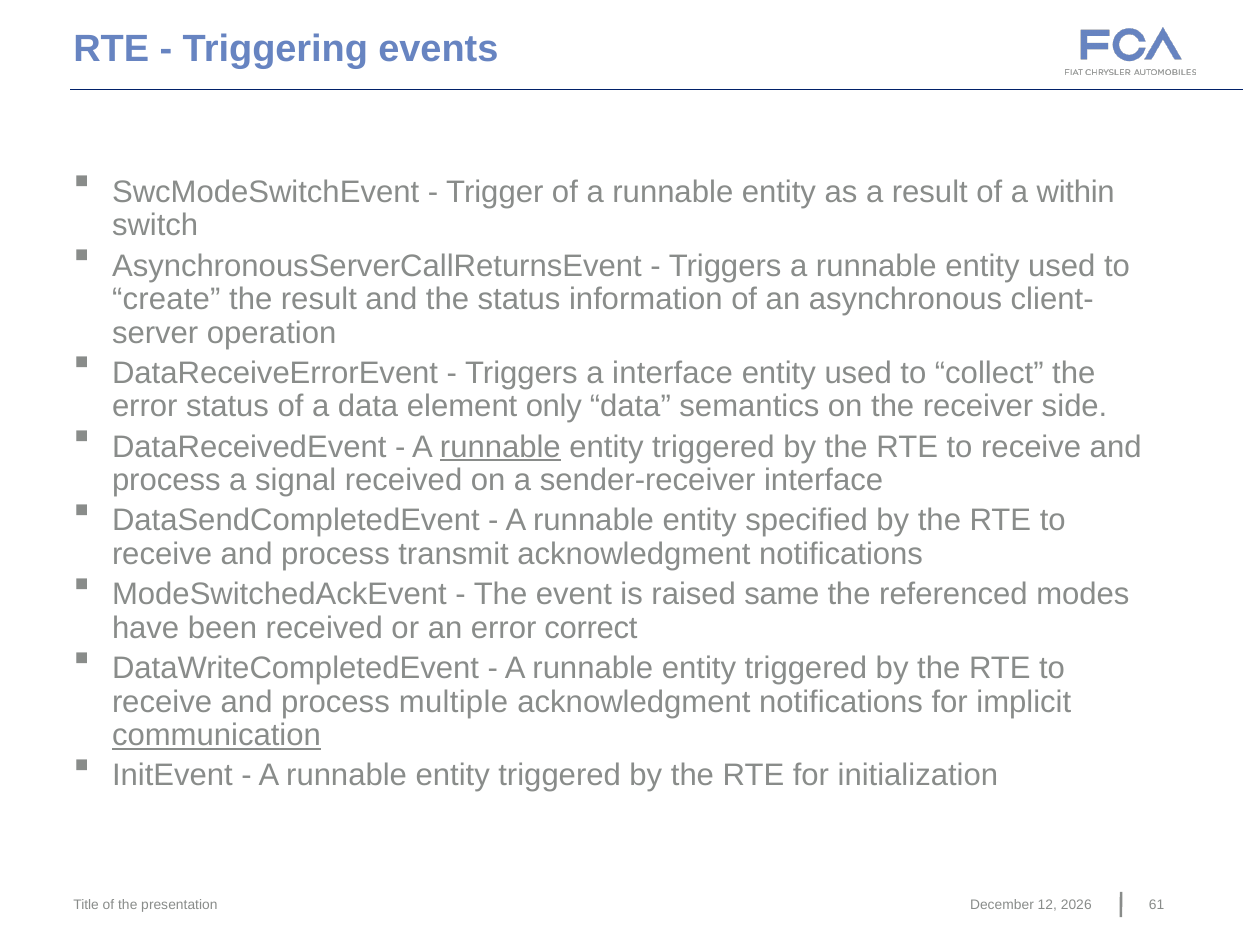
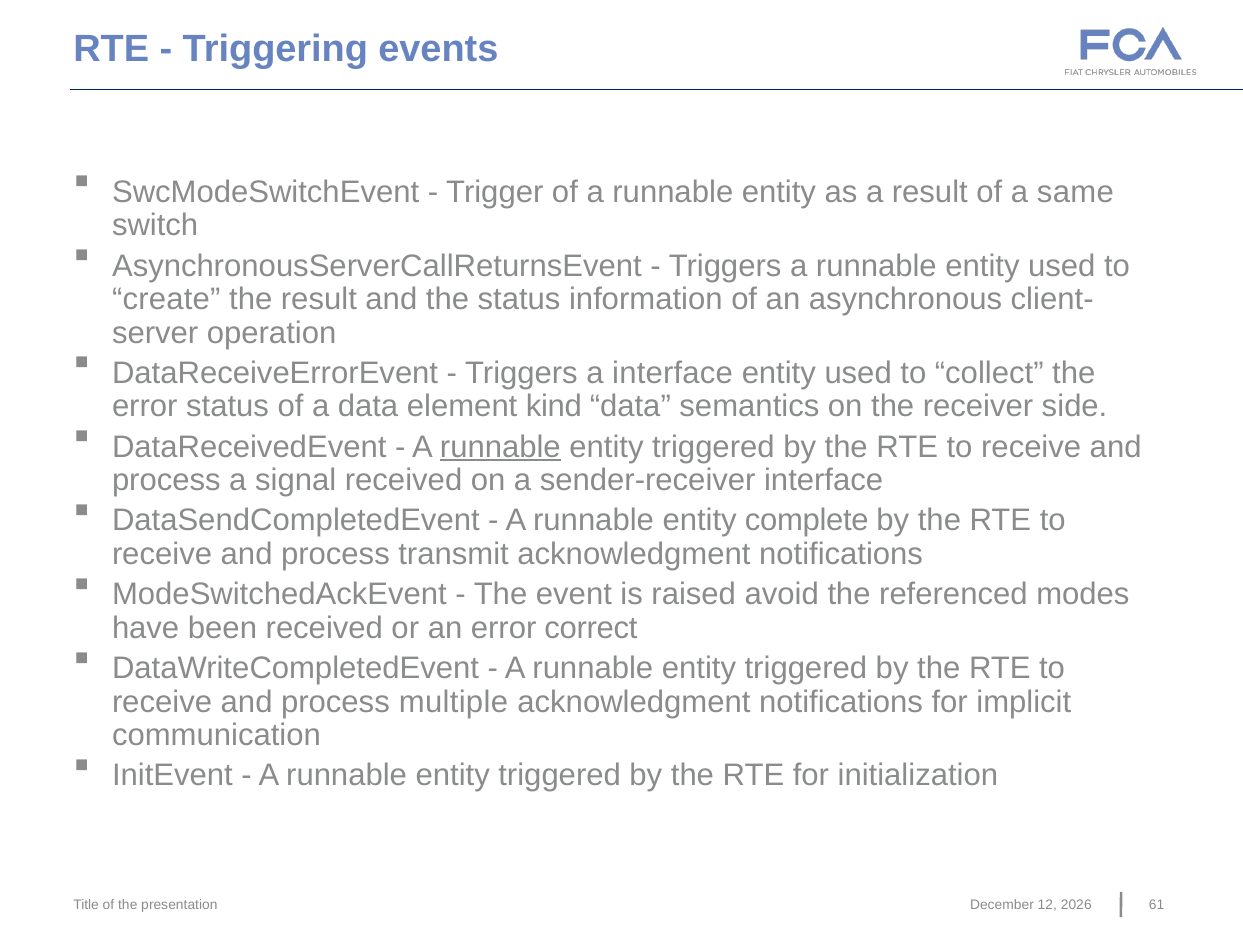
within: within -> same (1075, 192)
only: only -> kind (554, 407)
specified: specified -> complete (807, 521)
same: same -> avoid (782, 595)
communication underline: present -> none (216, 736)
